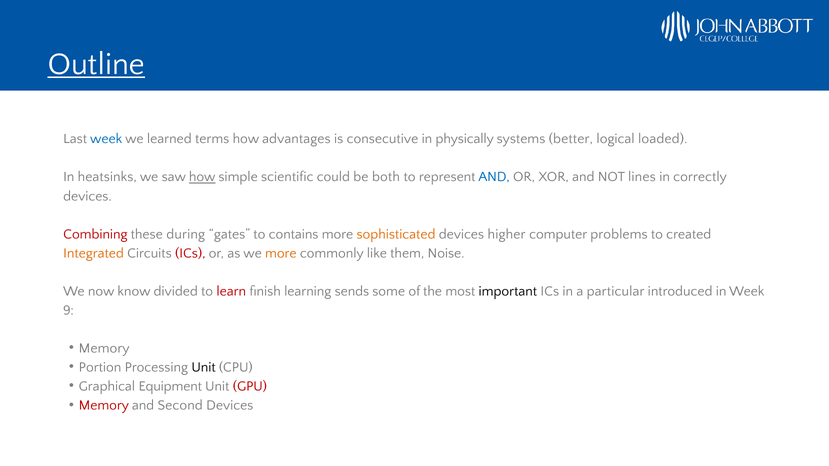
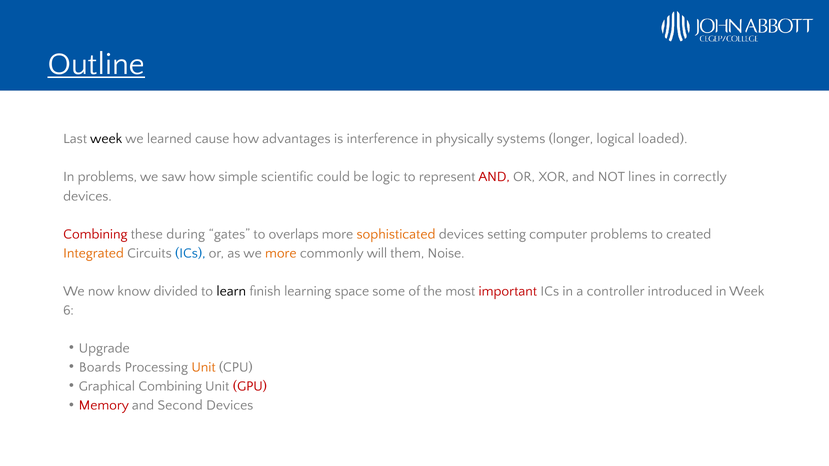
week colour: blue -> black (106, 139)
terms: terms -> cause (212, 139)
consecutive: consecutive -> interference (382, 139)
better: better -> longer (571, 139)
In heatsinks: heatsinks -> problems (107, 177)
how underline: present -> none (202, 177)
both: both -> logic (386, 177)
AND colour: blue -> red (494, 177)
contains: contains -> overlaps (294, 234)
higher: higher -> setting (507, 234)
ICs colour: red -> blue (190, 253)
like: like -> will (377, 253)
learn colour: red -> black (231, 291)
sends: sends -> space (352, 291)
important colour: black -> red (508, 291)
particular: particular -> controller (616, 291)
9: 9 -> 6 (68, 310)
Memory: Memory -> Upgrade (104, 348)
Portion: Portion -> Boards (100, 367)
Unit colour: black -> orange (204, 367)
Graphical Equipment: Equipment -> Combining (170, 387)
